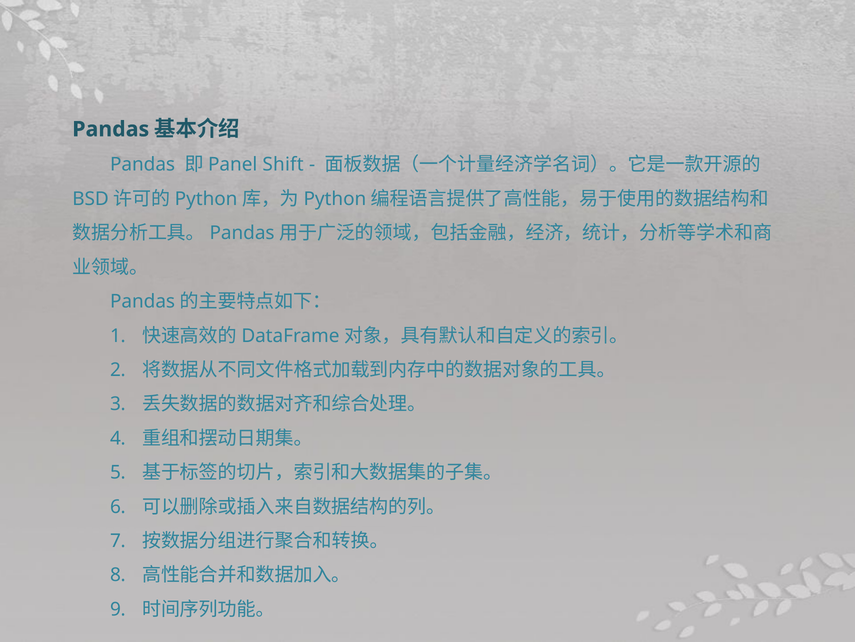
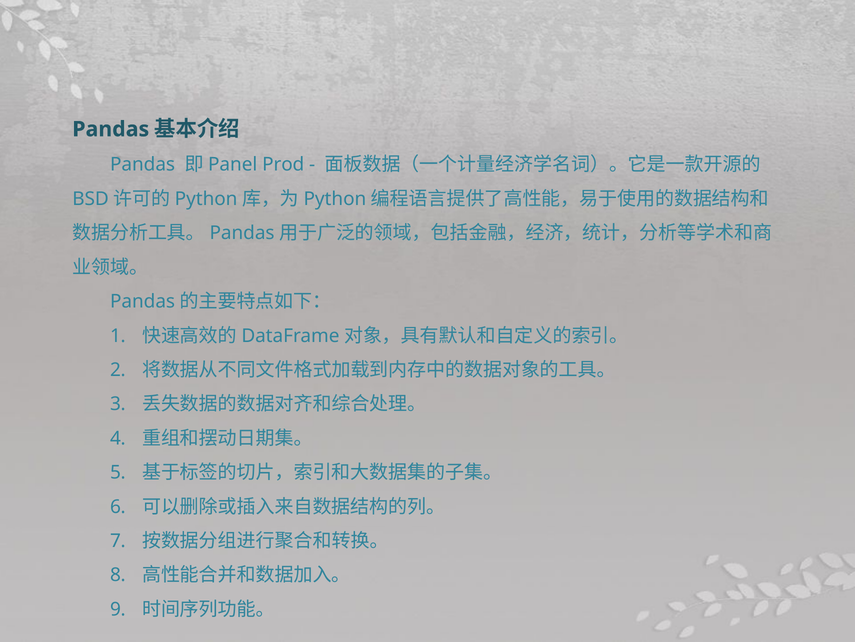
Shift: Shift -> Prod (283, 165)
